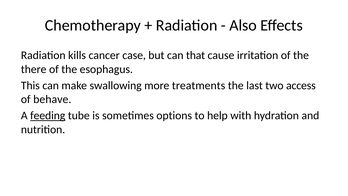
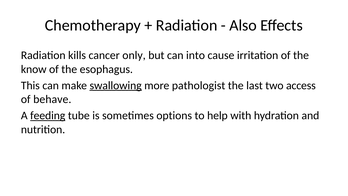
case: case -> only (134, 55)
that: that -> into (196, 55)
there: there -> know (34, 69)
swallowing underline: none -> present (116, 85)
treatments: treatments -> pathologist (199, 85)
